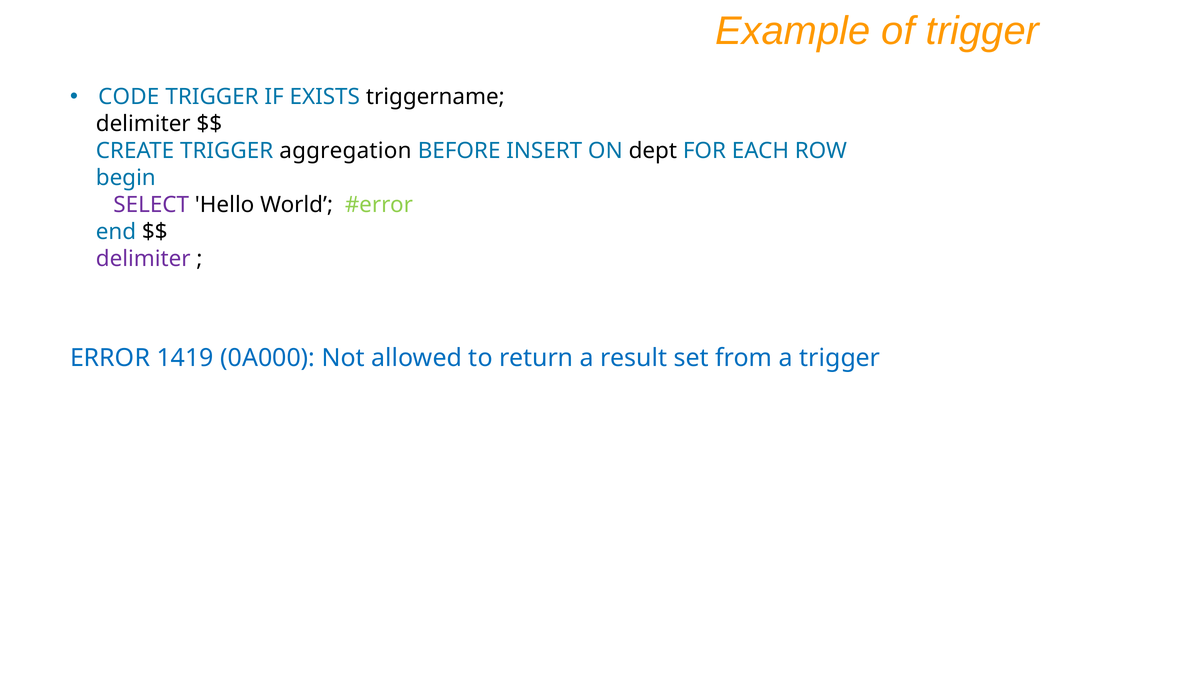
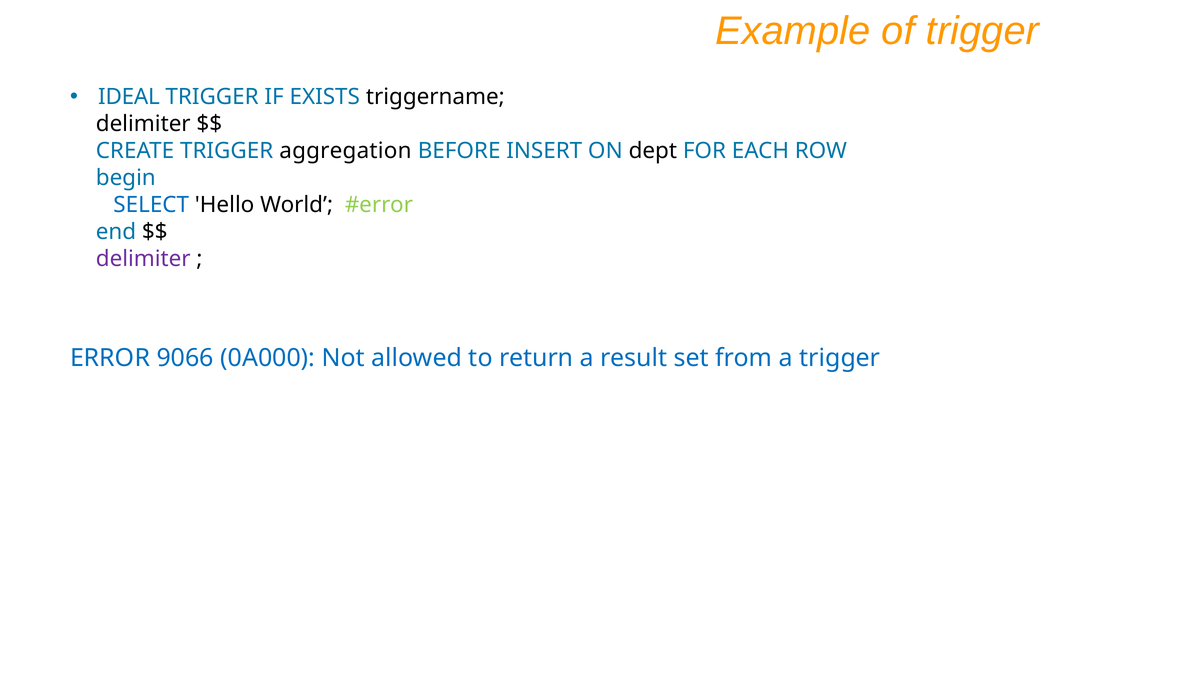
CODE: CODE -> IDEAL (129, 97)
SELECT colour: purple -> blue (151, 205)
1419: 1419 -> 9066 (185, 358)
